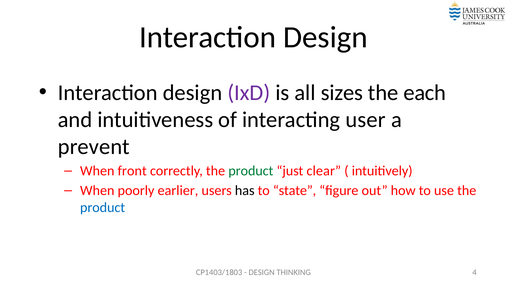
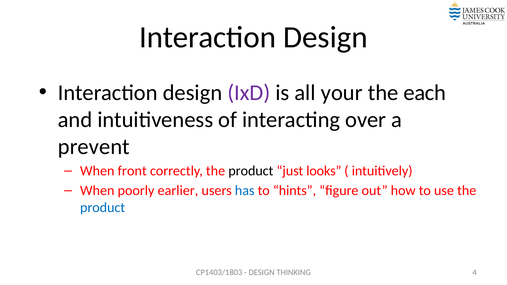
sizes: sizes -> your (342, 93)
user: user -> over (366, 120)
product colour: green -> black (251, 171)
clear: clear -> looks (324, 171)
has colour: black -> blue (245, 191)
state: state -> hints (295, 191)
